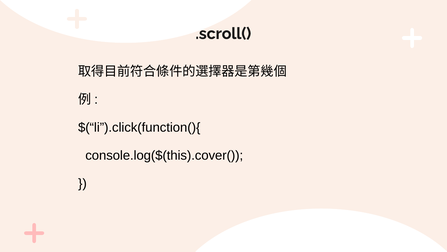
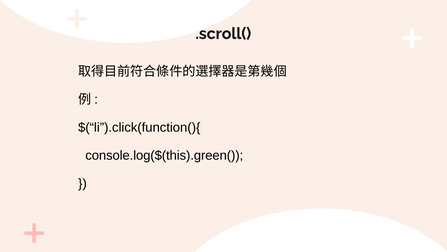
console.log($(this).cover(: console.log($(this).cover( -> console.log($(this).green( (164, 155)
